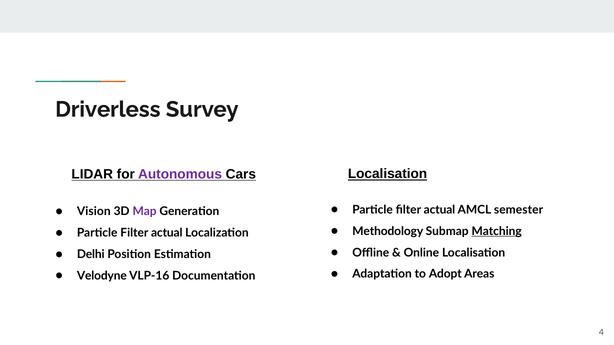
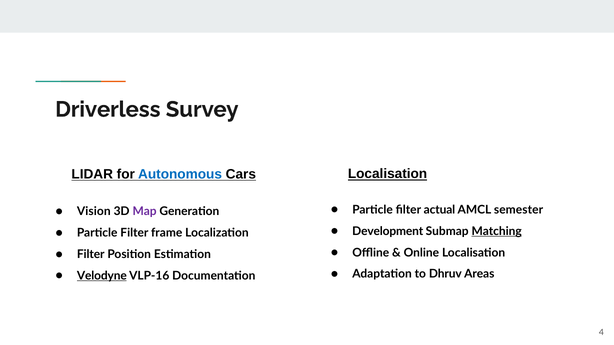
Autonomous colour: purple -> blue (180, 174)
Methodology: Methodology -> Development (388, 231)
actual: actual -> frame (167, 233)
Delhi: Delhi -> Filter (91, 255)
Adopt: Adopt -> Dhruv (445, 274)
Velodyne underline: none -> present (102, 276)
